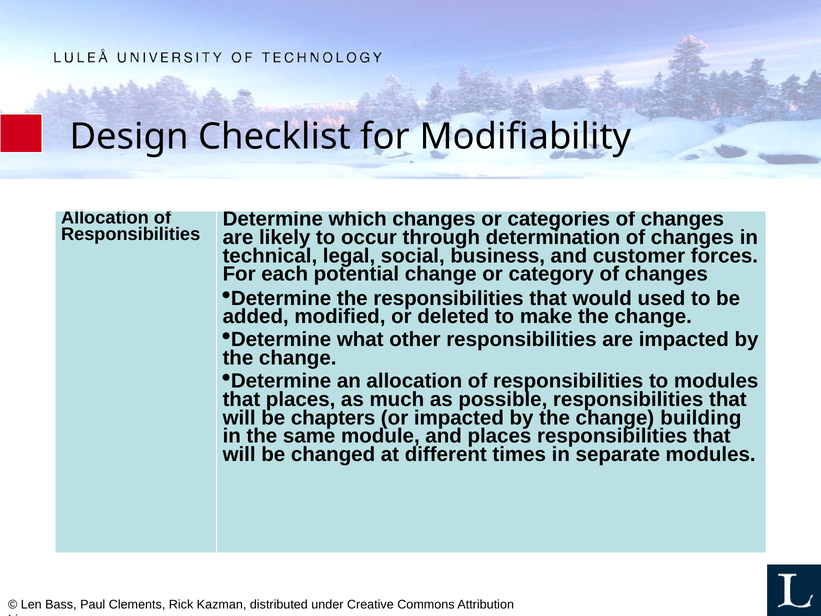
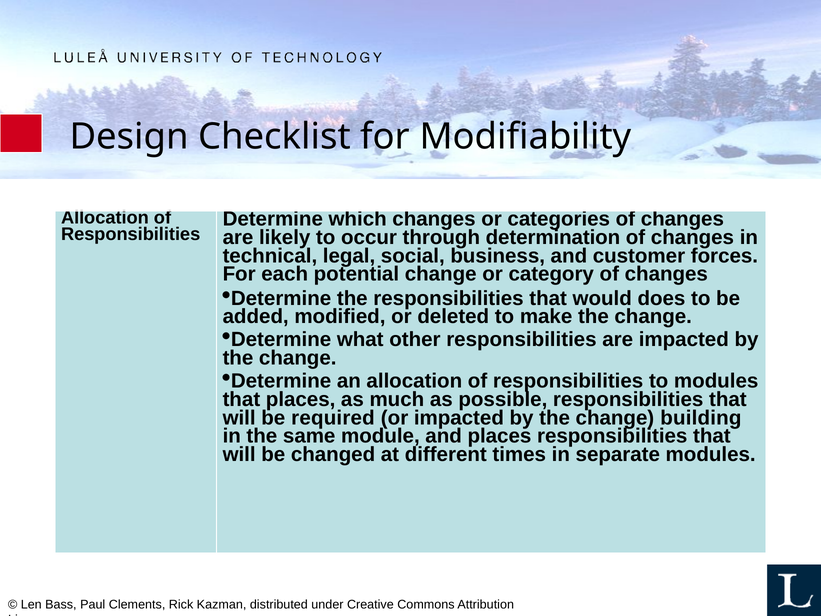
used: used -> does (661, 298)
chapters: chapters -> required (333, 418)
